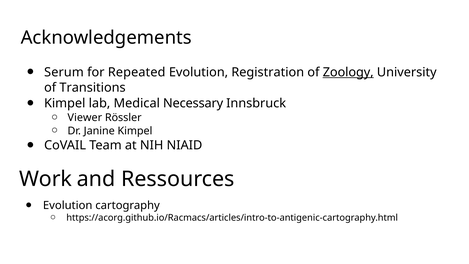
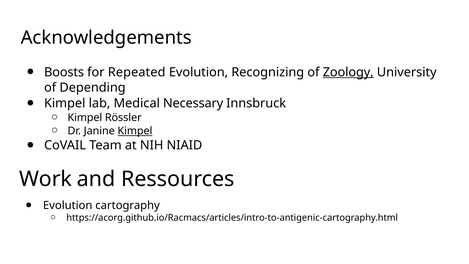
Serum: Serum -> Boosts (64, 72)
Registration: Registration -> Recognizing (268, 72)
Transitions: Transitions -> Depending (93, 88)
Viewer: Viewer -> Kimpel (85, 118)
Kimpel underline: none -> present (135, 131)
